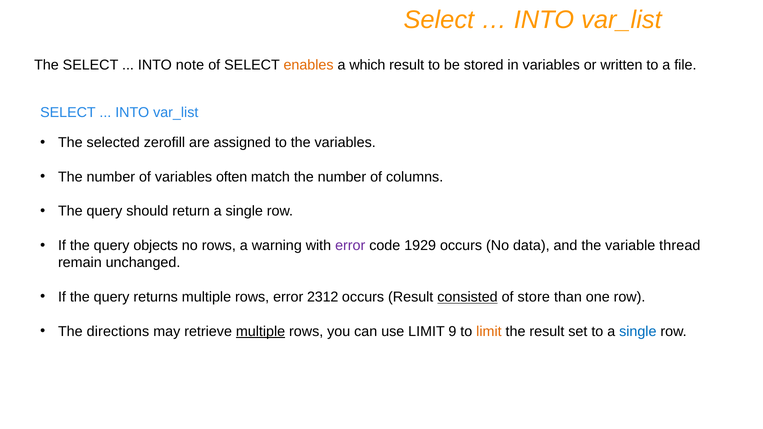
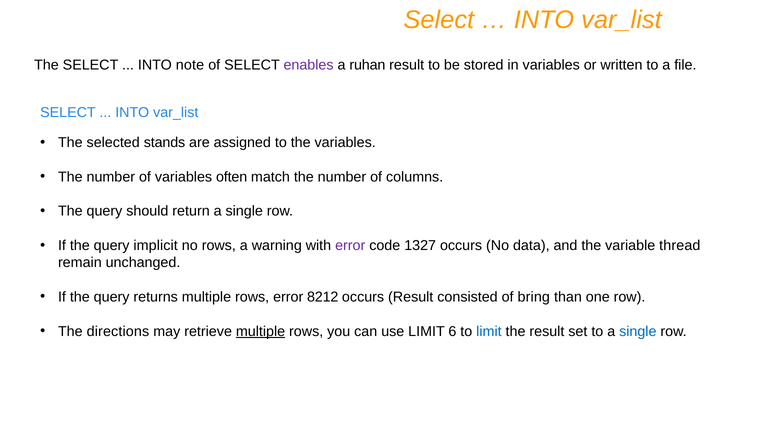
enables colour: orange -> purple (309, 65)
which: which -> ruhan (367, 65)
zerofill: zerofill -> stands (165, 143)
objects: objects -> implicit (156, 246)
1929: 1929 -> 1327 (420, 246)
2312: 2312 -> 8212 (323, 297)
consisted underline: present -> none (468, 297)
store: store -> bring (534, 297)
9: 9 -> 6 (452, 332)
limit colour: orange -> blue (489, 332)
